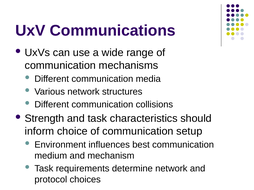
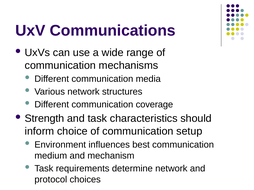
collisions: collisions -> coverage (154, 105)
